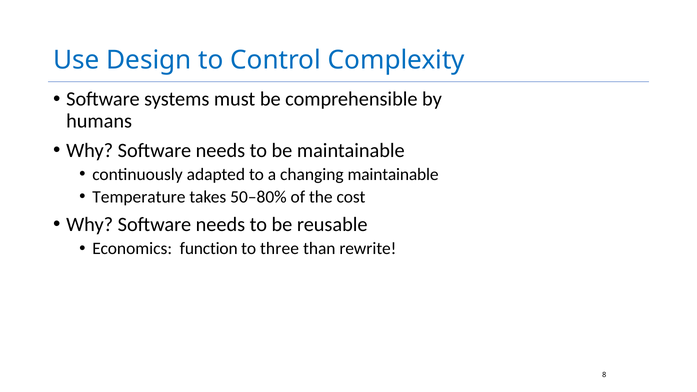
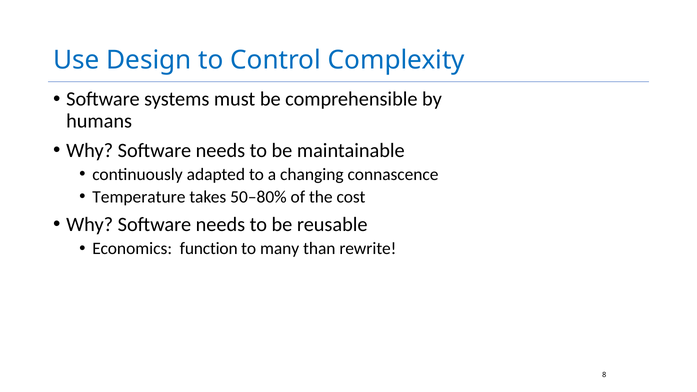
changing maintainable: maintainable -> connascence (393, 174)
three: three -> many (280, 249)
